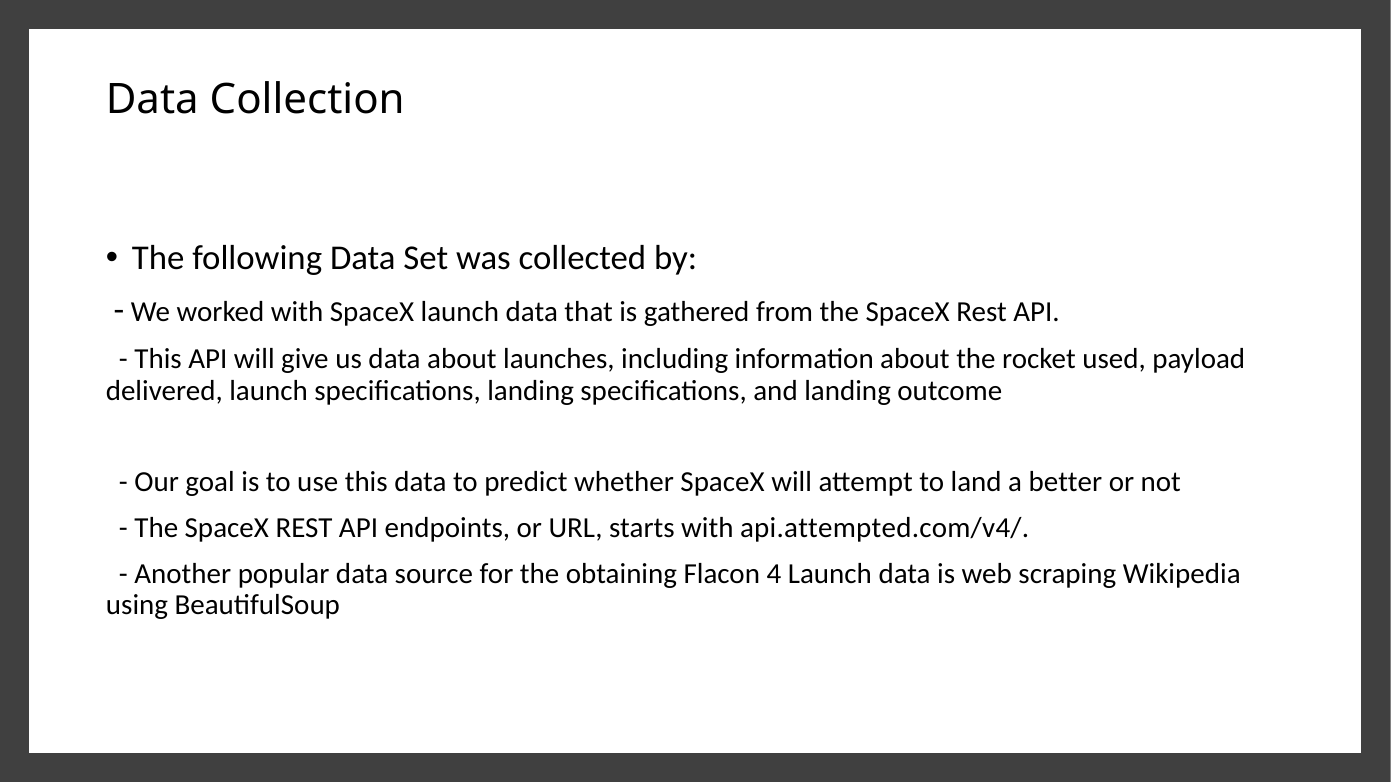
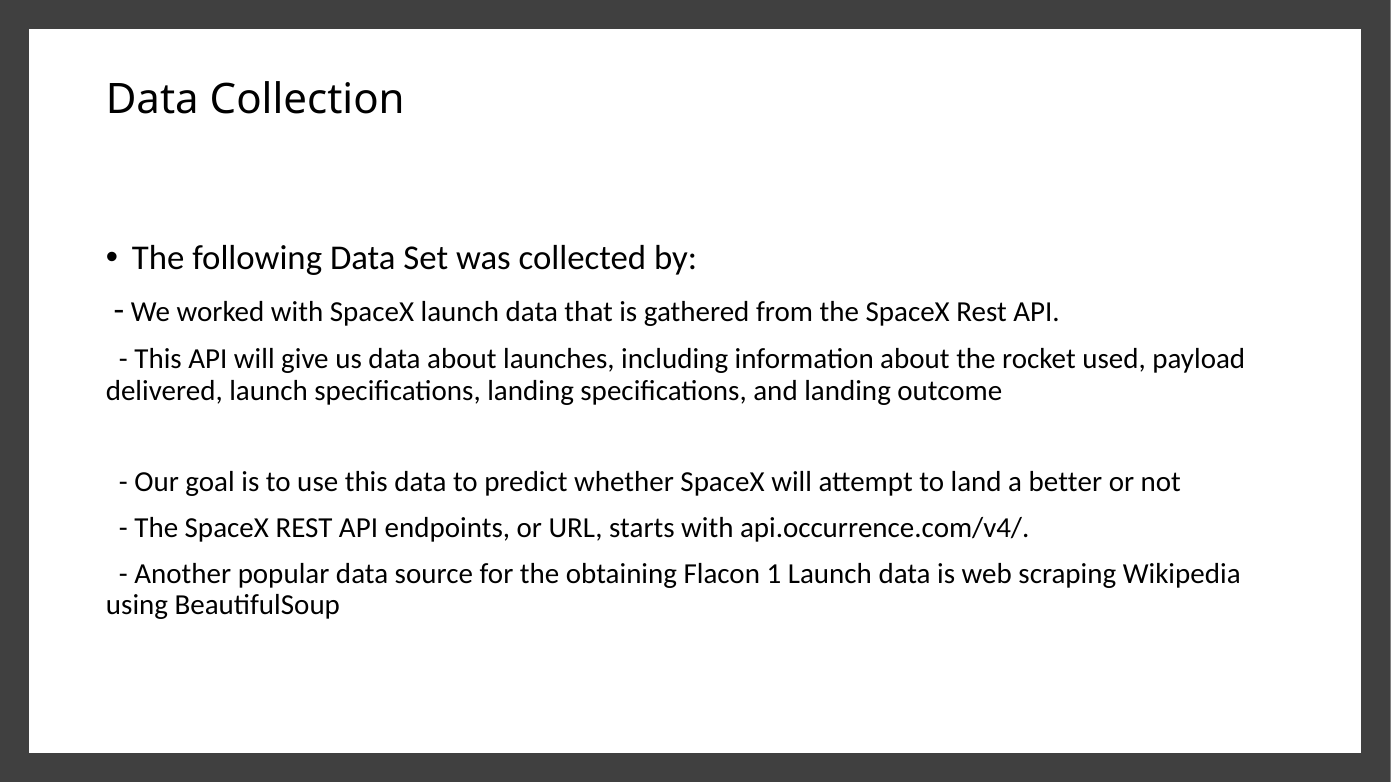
api.attempted.com/v4/: api.attempted.com/v4/ -> api.occurrence.com/v4/ (885, 528)
4: 4 -> 1 (774, 574)
